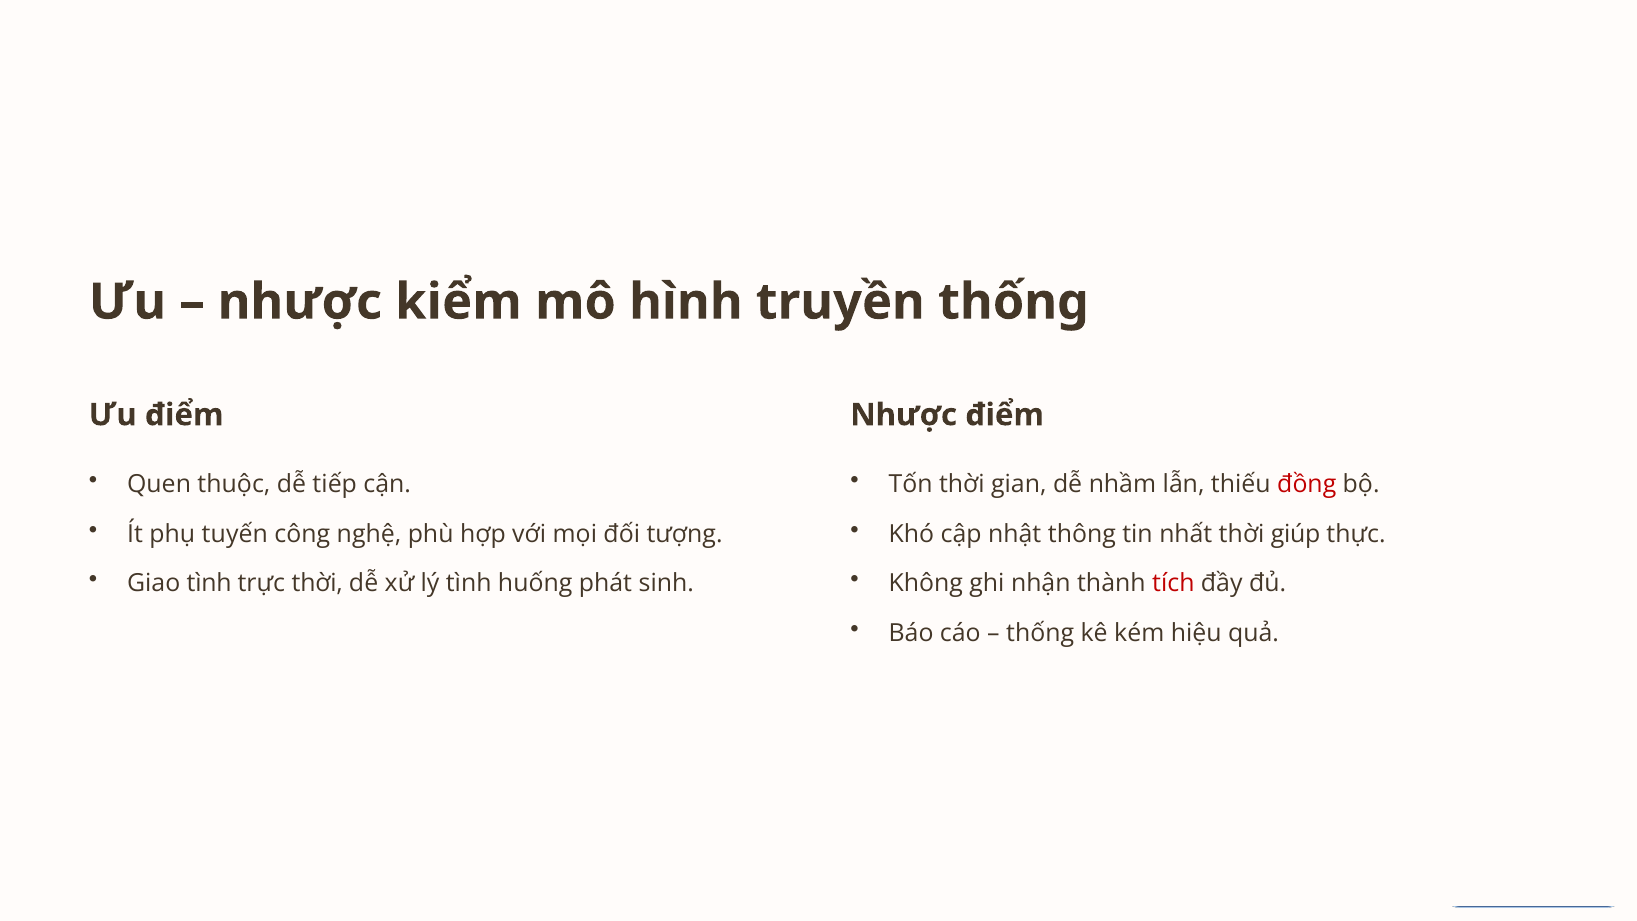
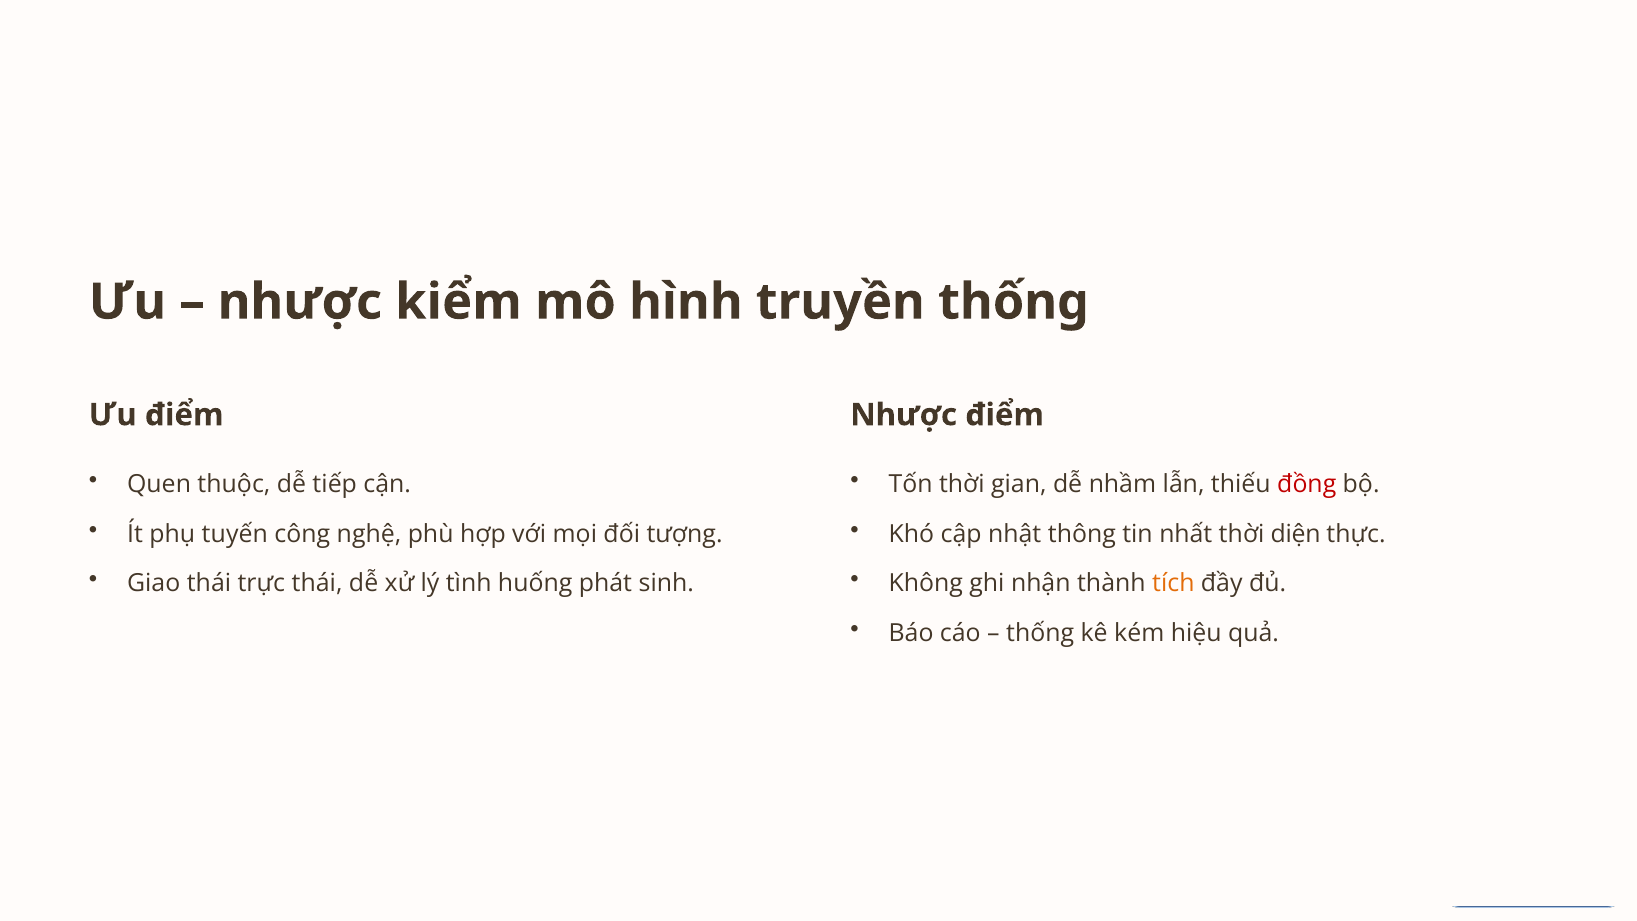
giúp: giúp -> diện (1296, 534)
Giao tình: tình -> thái (209, 584)
trực thời: thời -> thái (317, 584)
tích colour: red -> orange (1173, 584)
